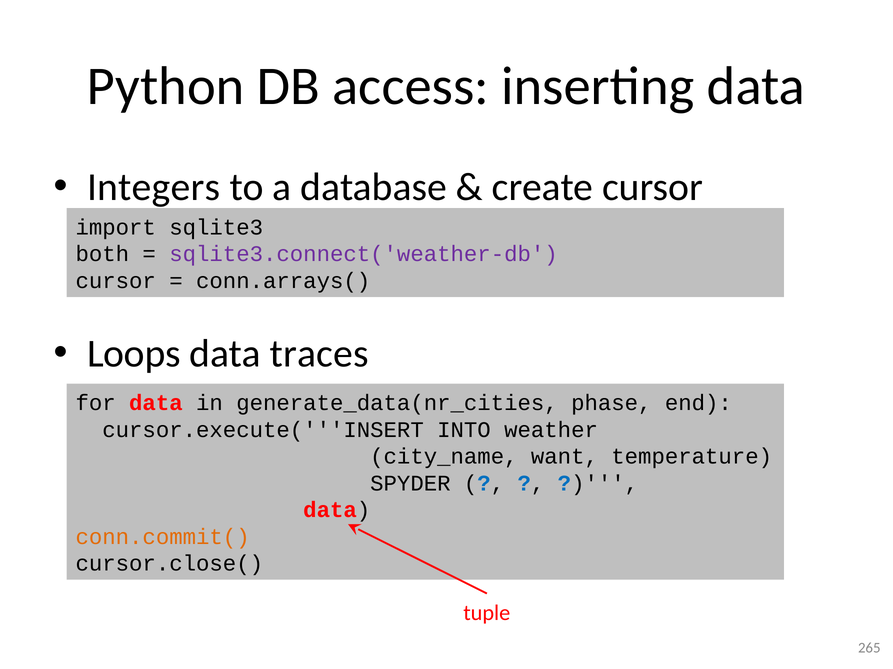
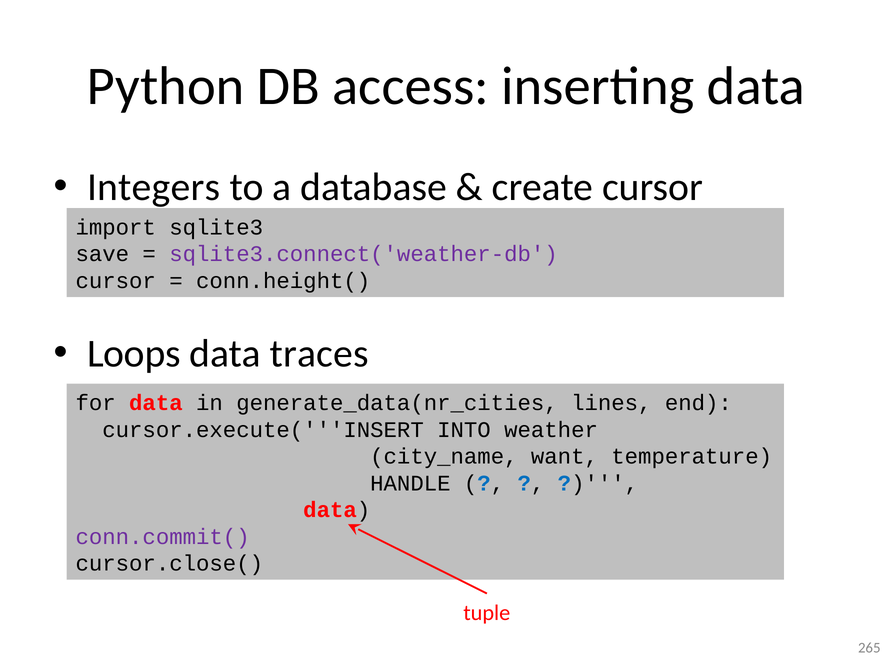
both: both -> save (102, 254)
conn.arrays(: conn.arrays( -> conn.height( (283, 281)
phase: phase -> lines (611, 403)
SPYDER: SPYDER -> HANDLE (410, 484)
conn.commit( colour: orange -> purple (163, 537)
